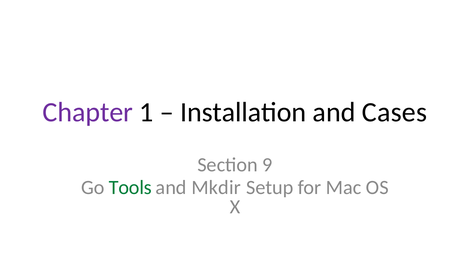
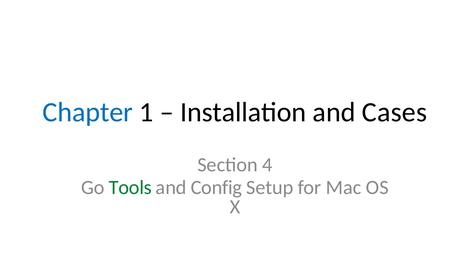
Chapter colour: purple -> blue (88, 112)
9: 9 -> 4 (267, 165)
Mkdir: Mkdir -> Config (216, 188)
